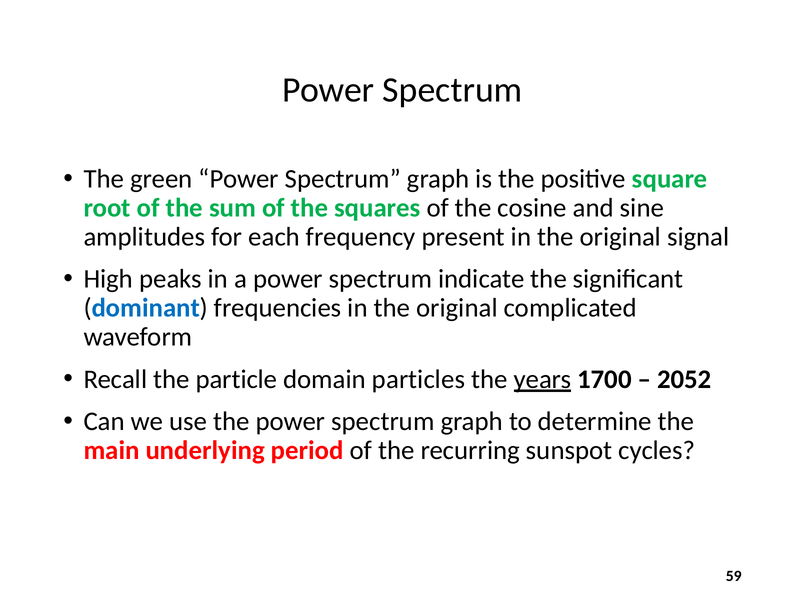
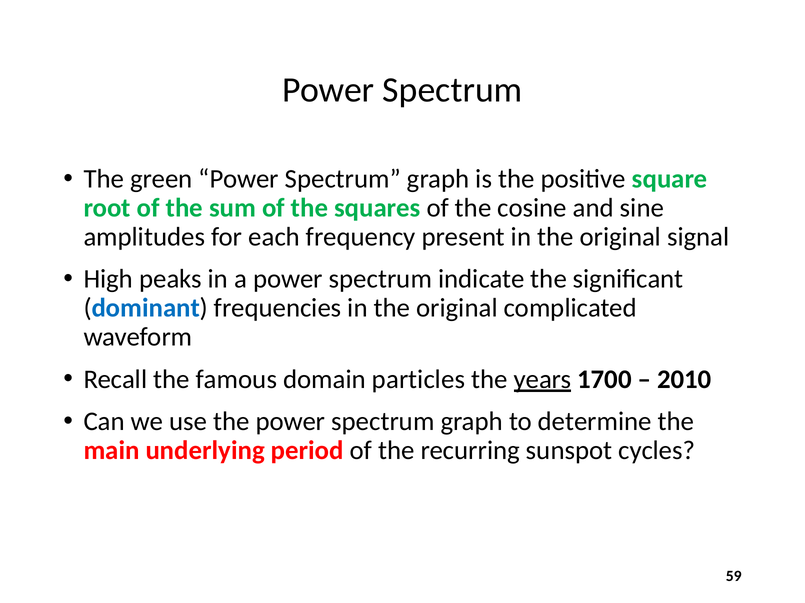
particle: particle -> famous (236, 380)
2052: 2052 -> 2010 (684, 380)
